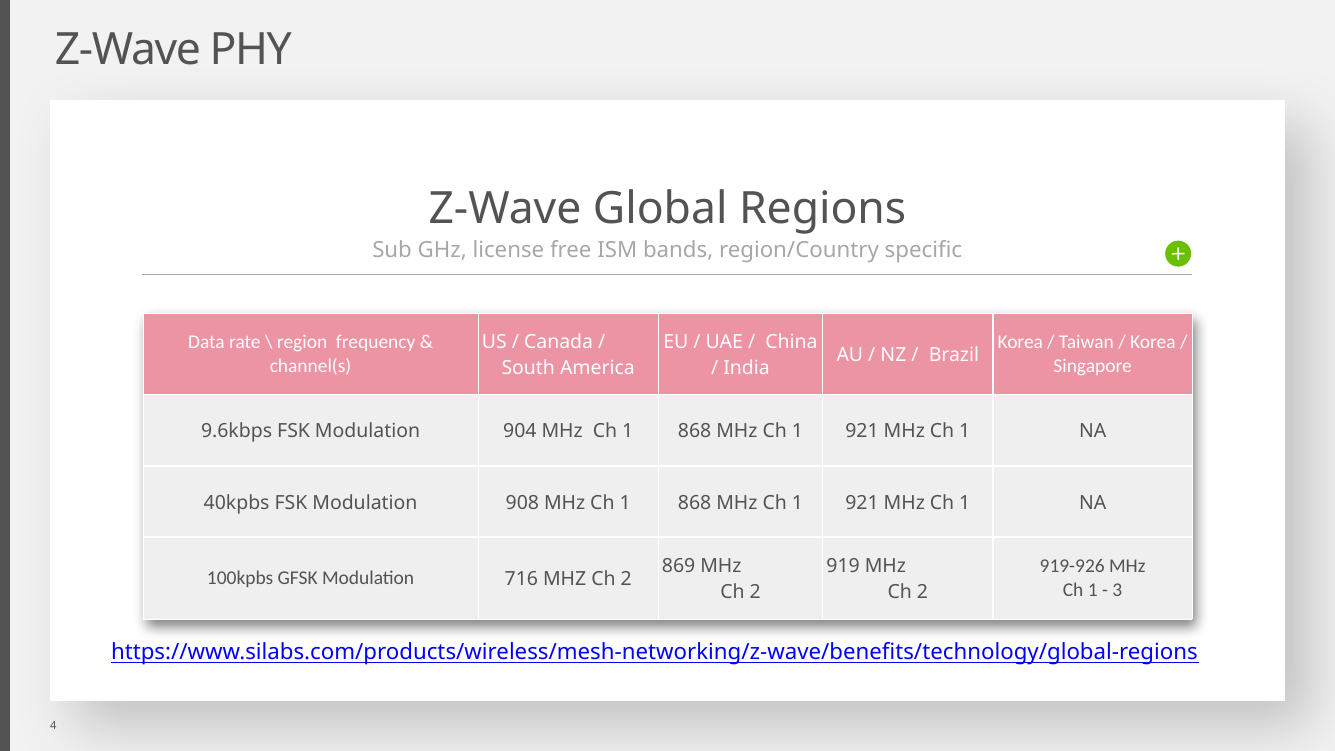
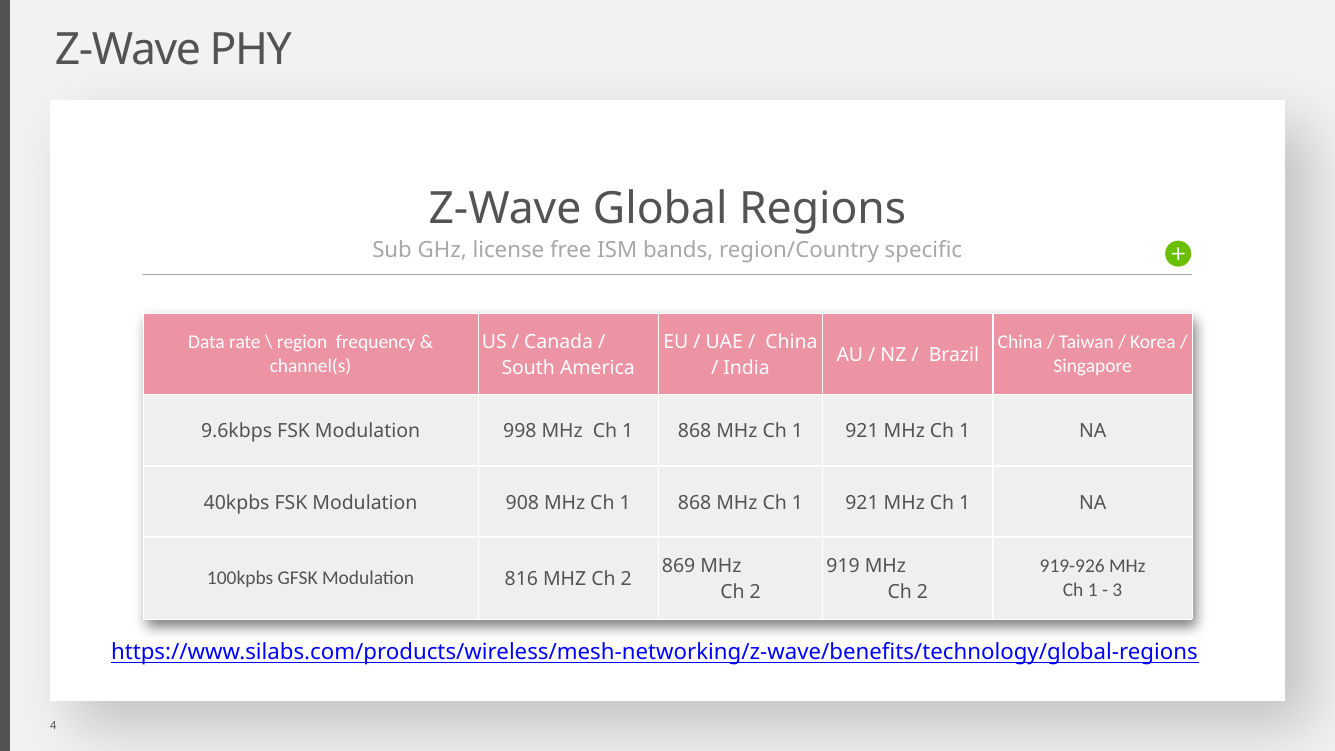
Korea: Korea -> China (1020, 342)
904: 904 -> 998 (520, 432)
716: 716 -> 816 (521, 579)
